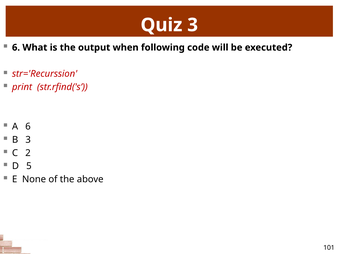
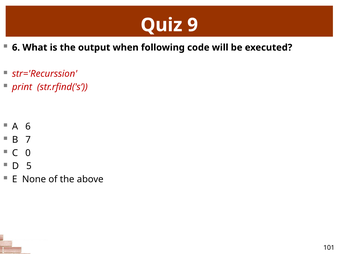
Quiz 3: 3 -> 9 (193, 25)
B 3: 3 -> 7 (28, 139)
2: 2 -> 0 (28, 153)
